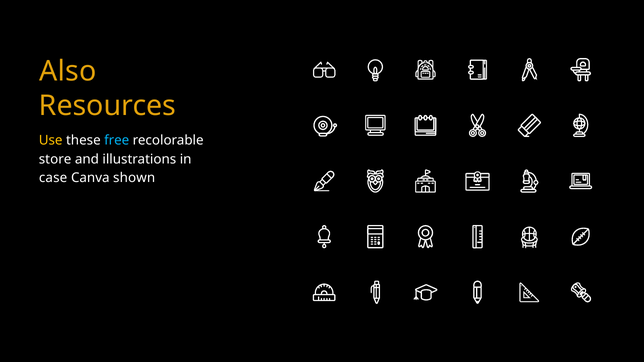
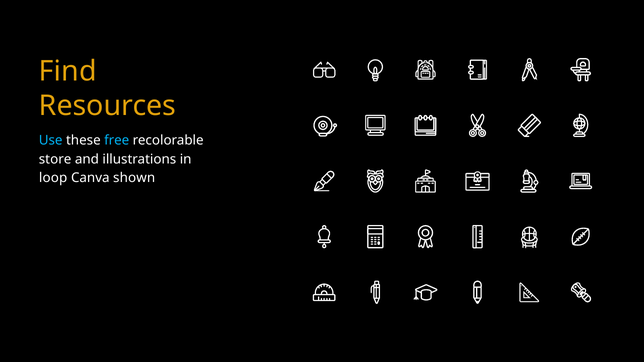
Also: Also -> Find (68, 71)
Use colour: yellow -> light blue (51, 141)
case: case -> loop (53, 178)
